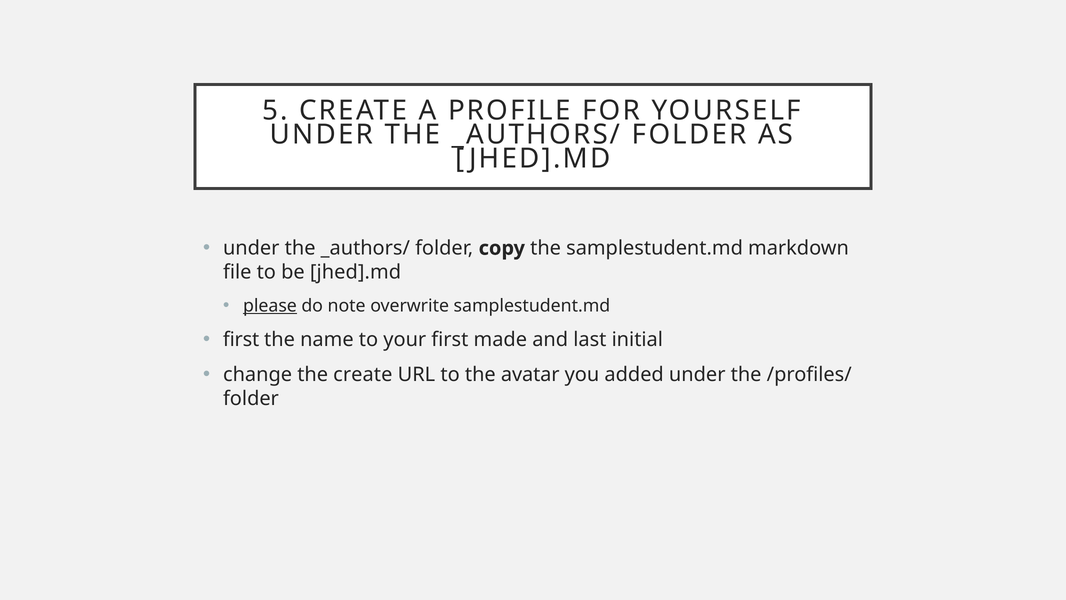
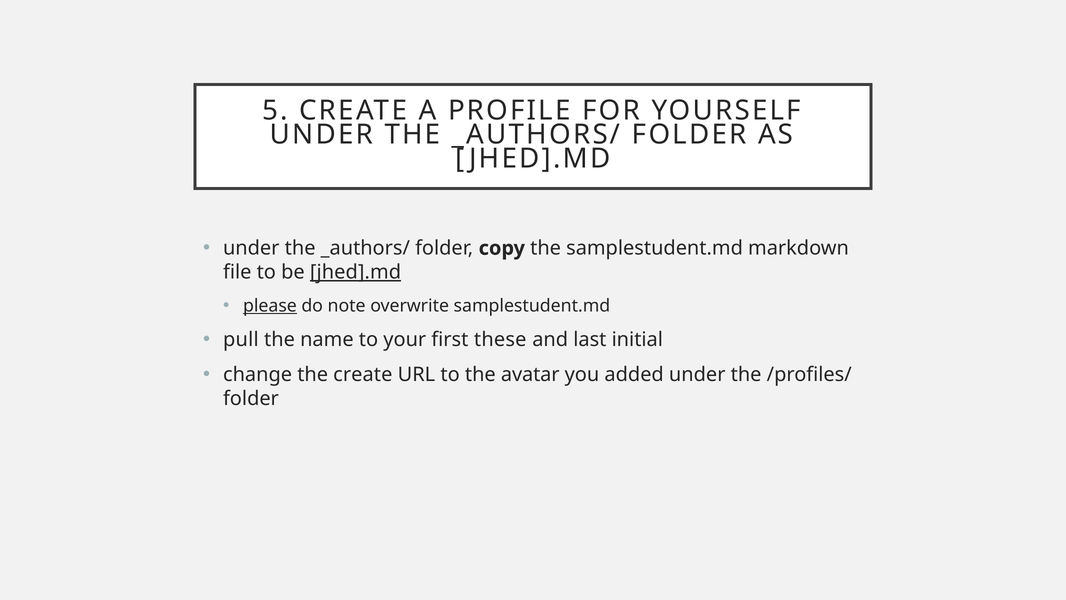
jhed].md underline: none -> present (355, 272)
first: first -> pull (241, 340)
made: made -> these (500, 340)
